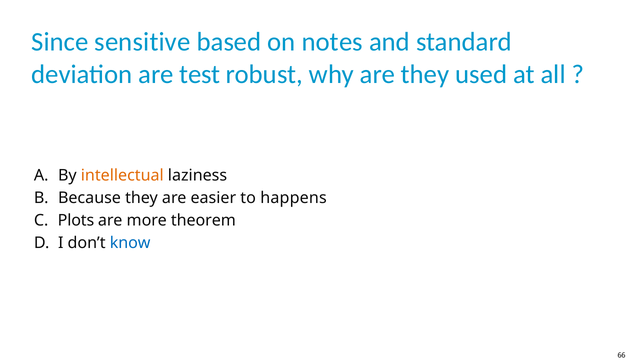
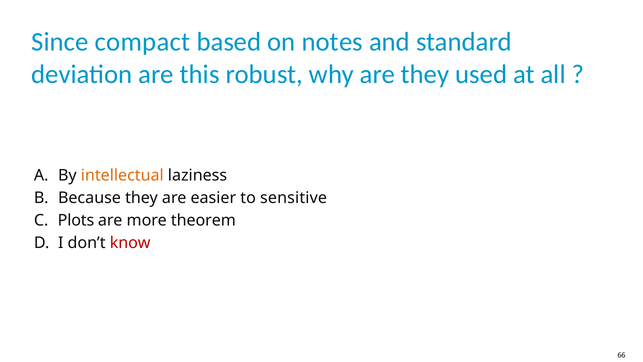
sensitive: sensitive -> compact (142, 42)
test: test -> this (200, 74)
happens: happens -> sensitive (294, 198)
know colour: blue -> red (130, 243)
